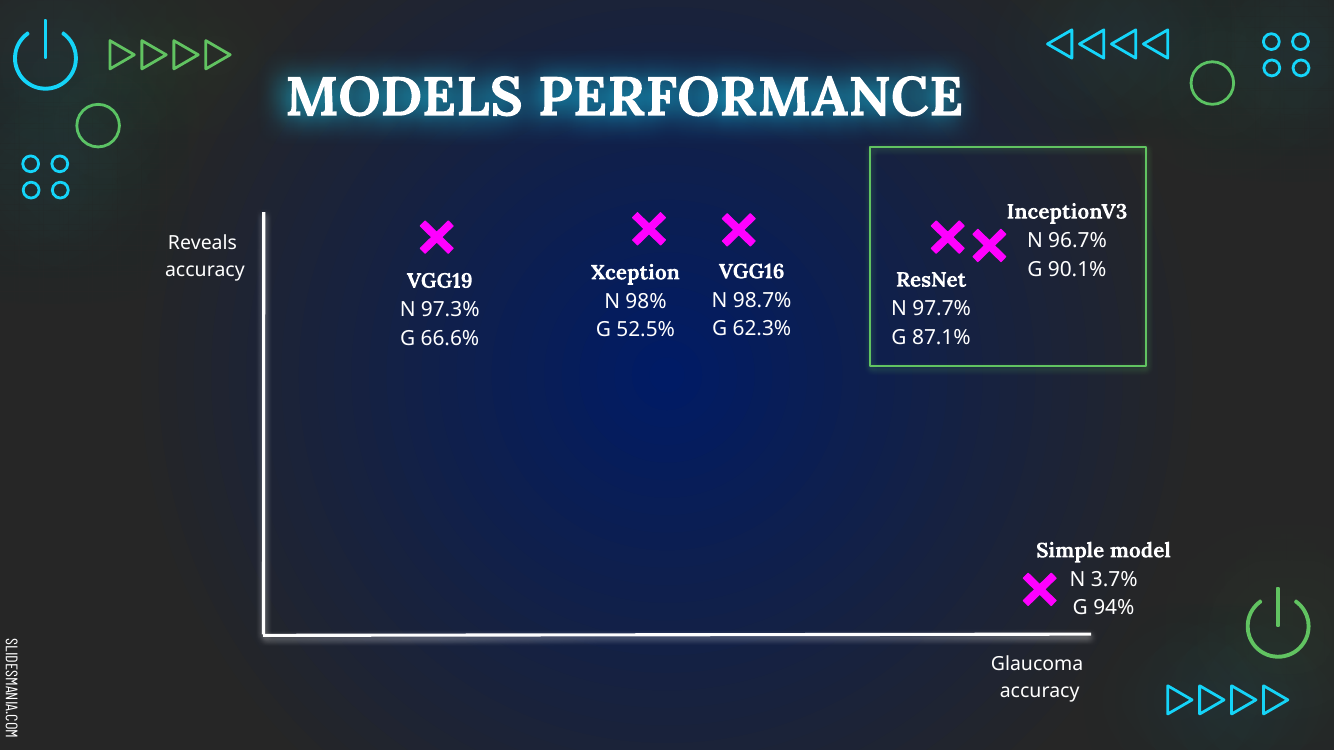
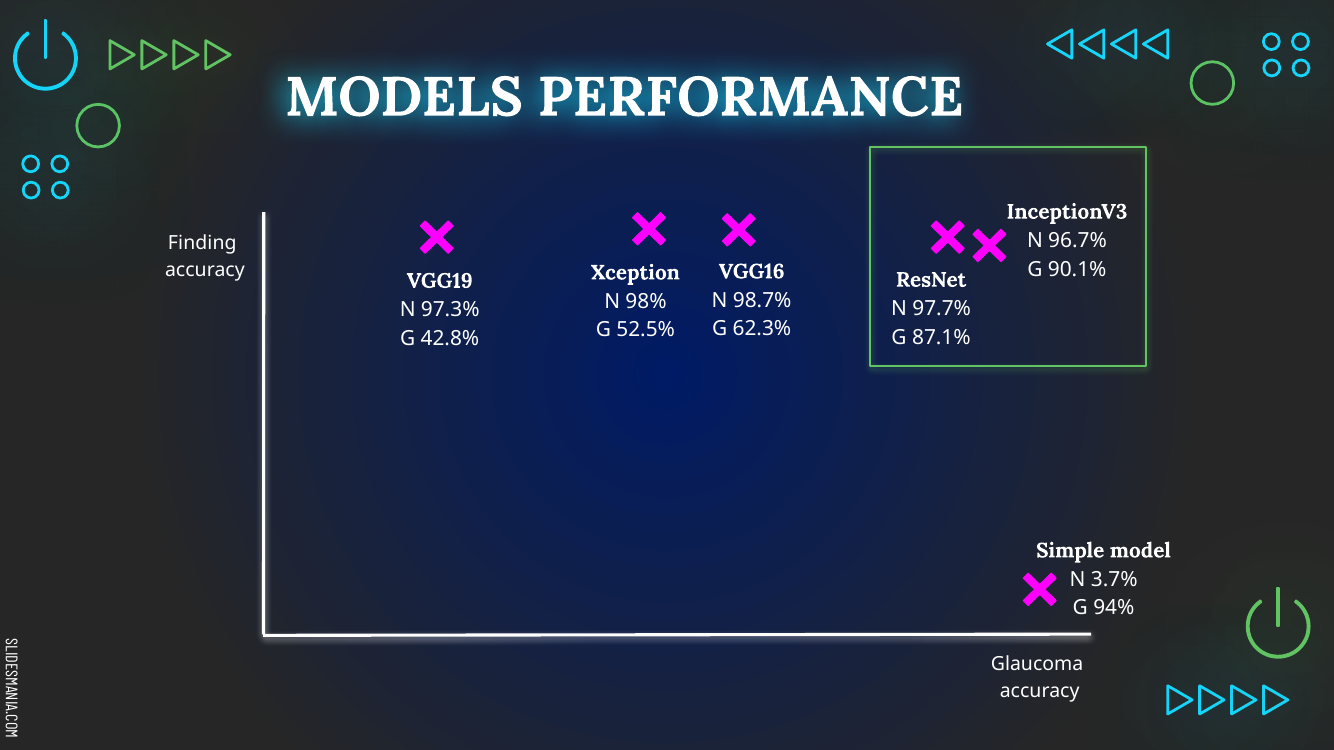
Reveals: Reveals -> Finding (202, 244)
66.6%: 66.6% -> 42.8% (450, 339)
